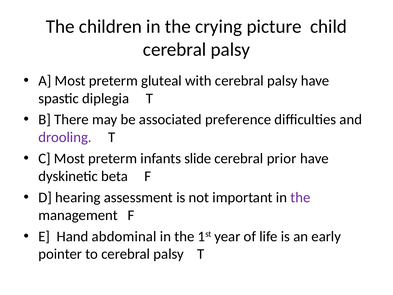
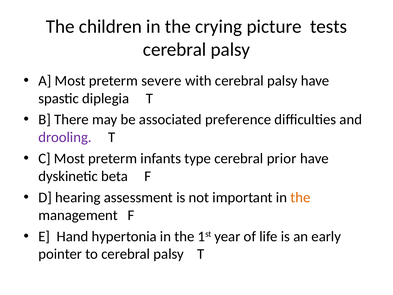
child: child -> tests (329, 27)
gluteal: gluteal -> severe (161, 81)
slide: slide -> type (198, 158)
the colour: purple -> orange (300, 197)
abdominal: abdominal -> hypertonia (124, 236)
